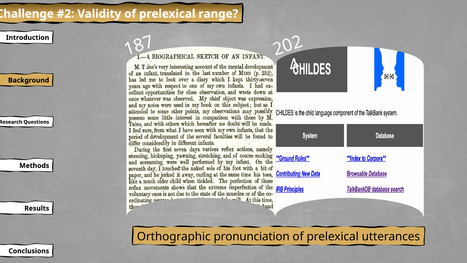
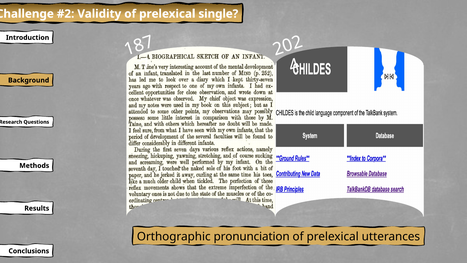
range: range -> single (218, 14)
